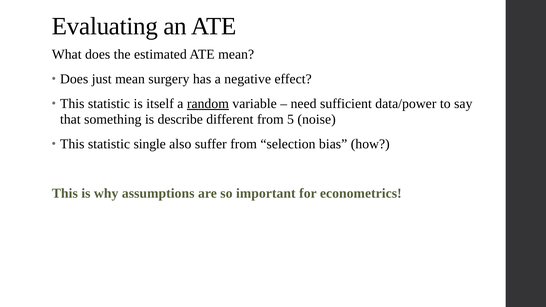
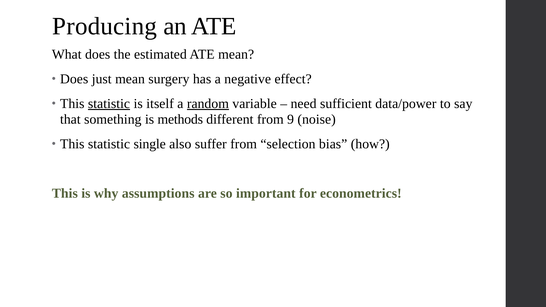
Evaluating: Evaluating -> Producing (105, 26)
statistic underline: none -> present (109, 104)
describe: describe -> methods (180, 119)
5: 5 -> 9 (291, 119)
